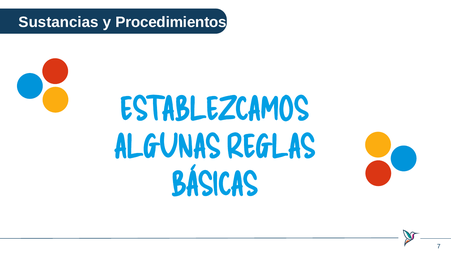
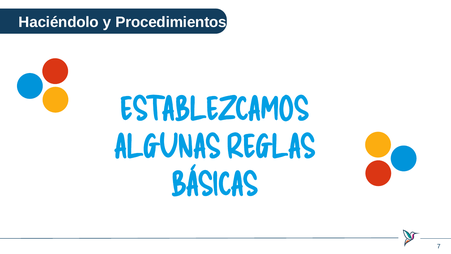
Sustancias: Sustancias -> Haciéndolo (59, 22)
